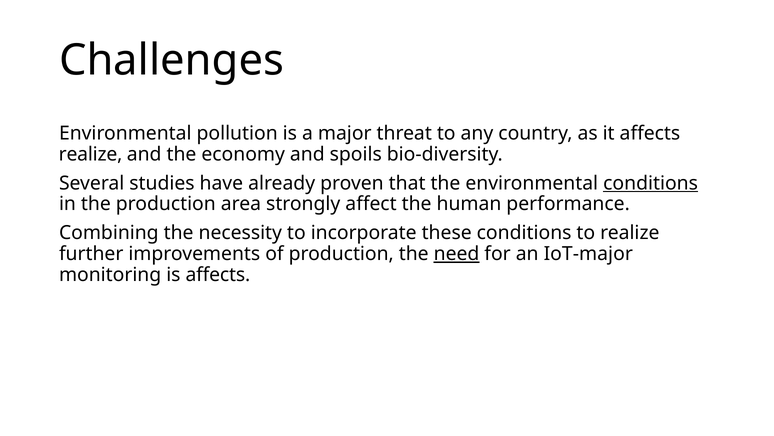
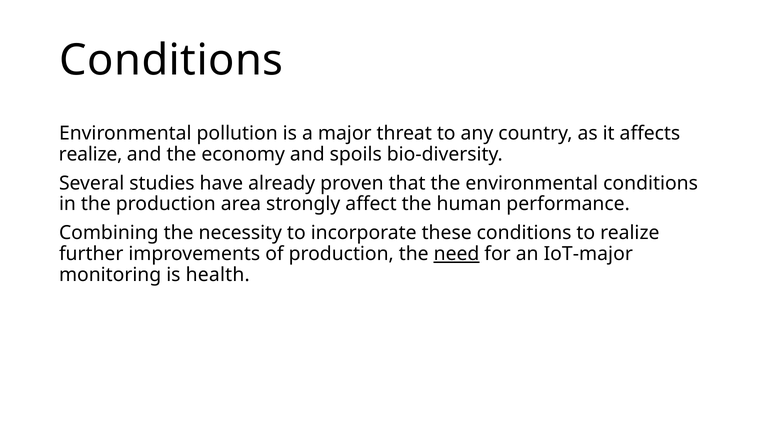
Challenges: Challenges -> Conditions (171, 60)
conditions underline: present -> none (651, 183)
is affects: affects -> health (218, 275)
